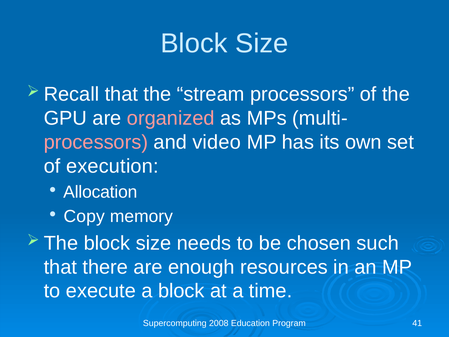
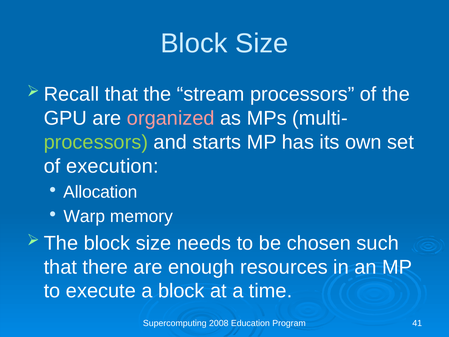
processors colour: pink -> light green (96, 142)
video: video -> starts (217, 142)
Copy: Copy -> Warp (84, 216)
